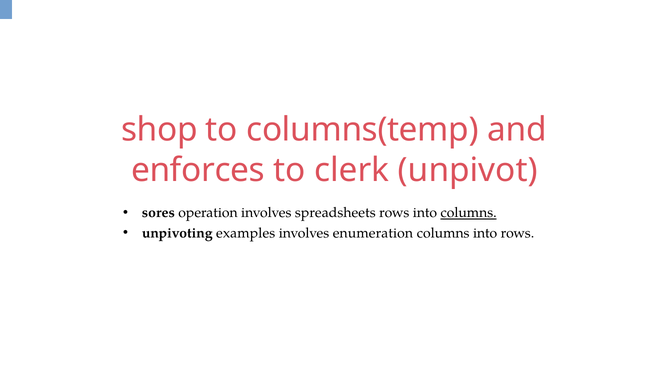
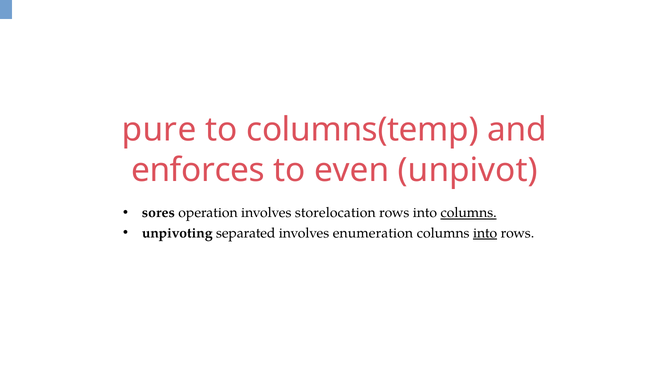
shop: shop -> pure (159, 130)
clerk: clerk -> even (352, 170)
spreadsheets: spreadsheets -> storelocation (335, 213)
examples: examples -> separated (246, 233)
into underline: none -> present (485, 233)
